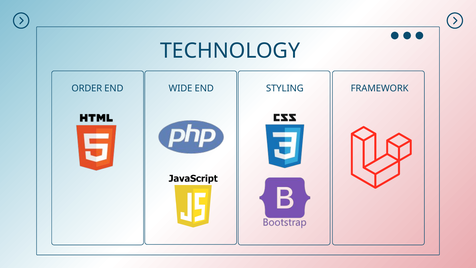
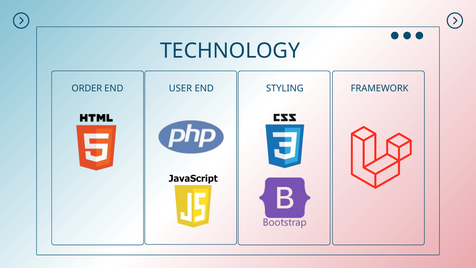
WIDE: WIDE -> USER (180, 88)
